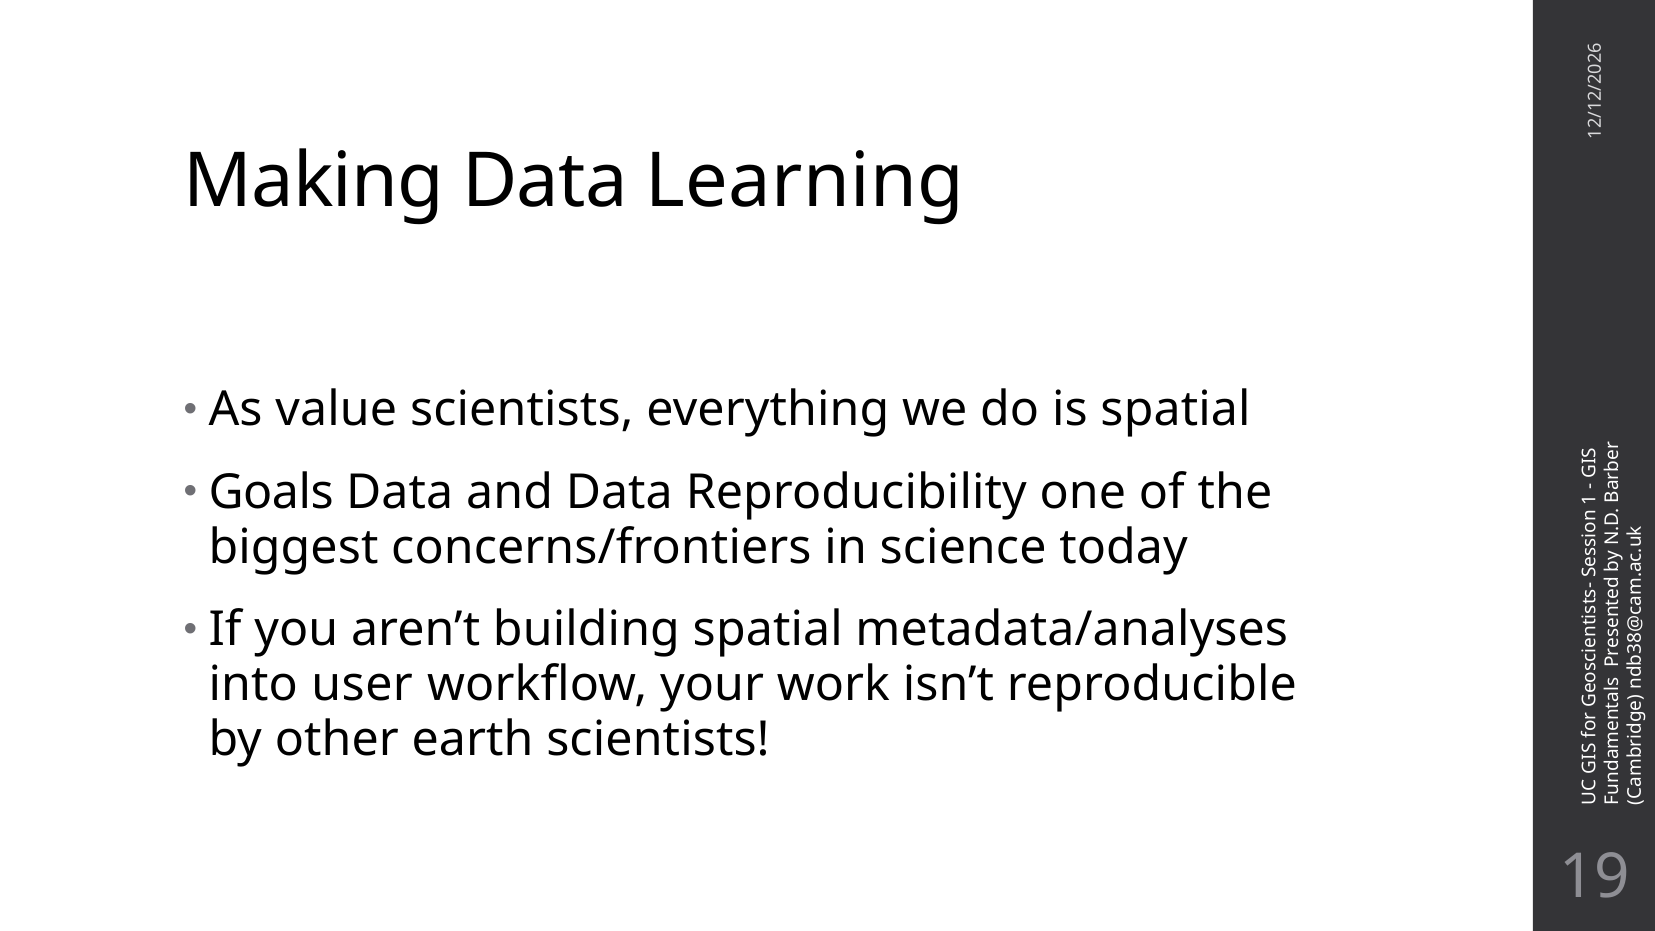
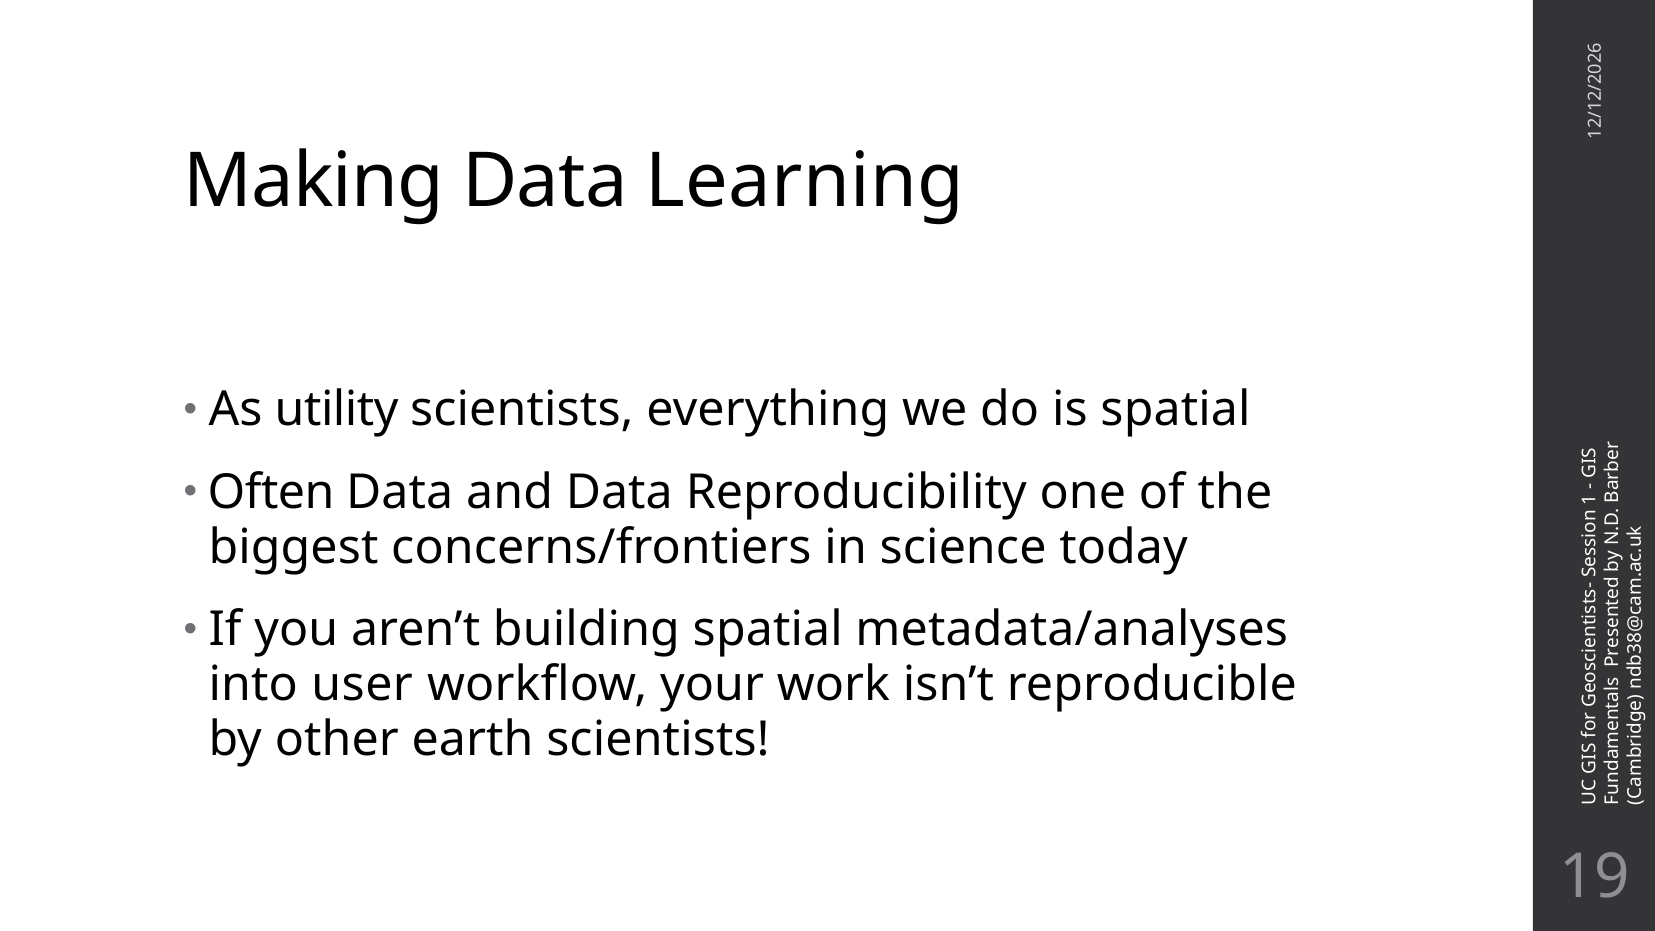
value: value -> utility (337, 410)
Goals: Goals -> Often (271, 492)
